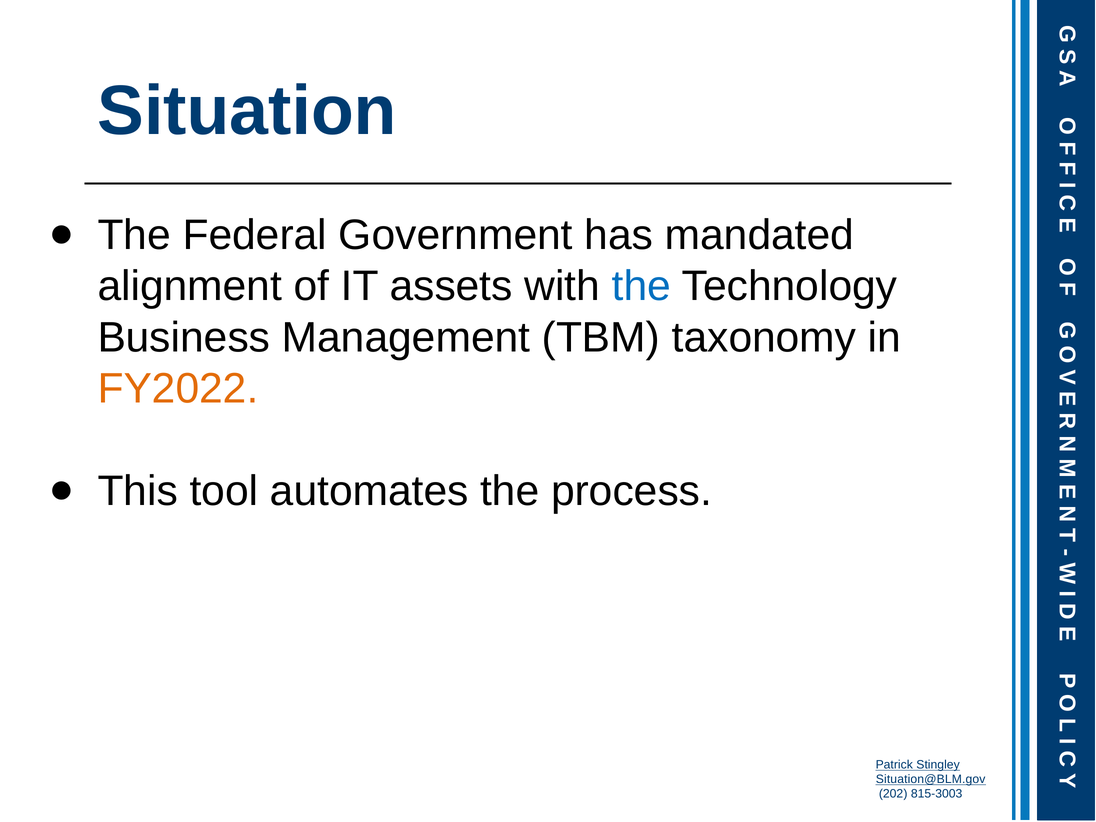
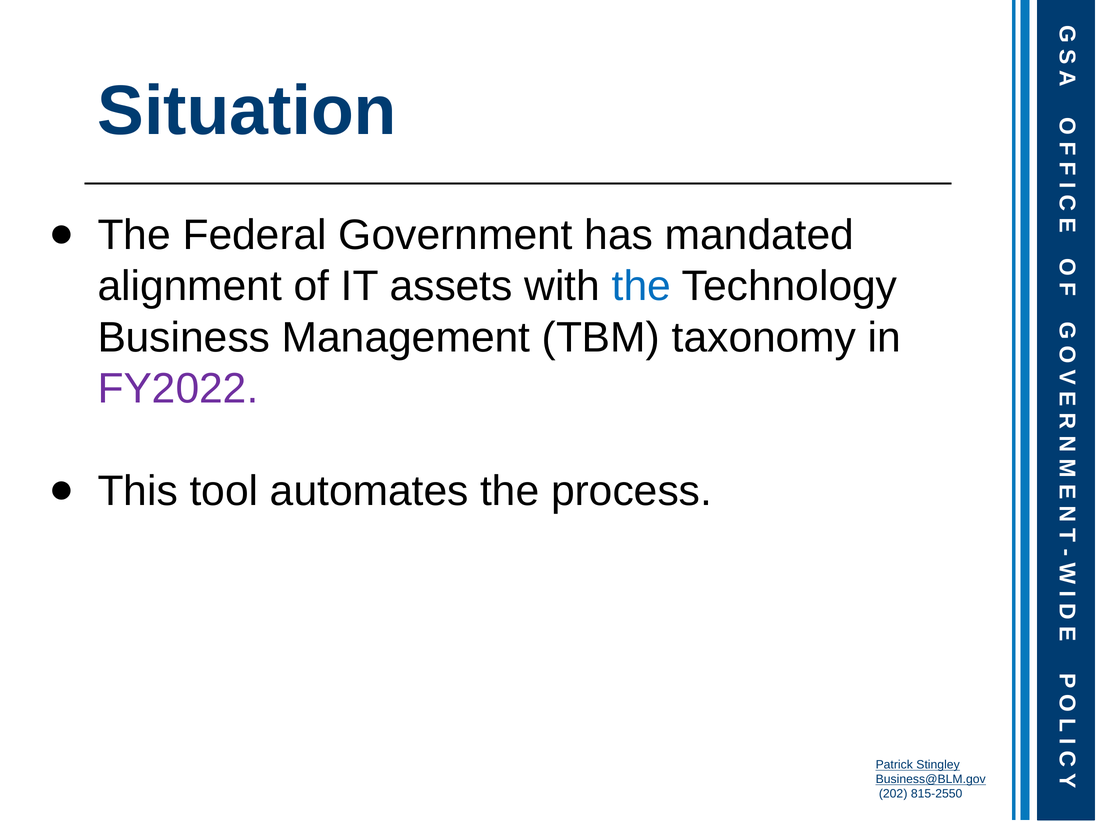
FY2022 colour: orange -> purple (178, 389)
Situation@BLM.gov: Situation@BLM.gov -> Business@BLM.gov (931, 779)
815-3003: 815-3003 -> 815-2550 (937, 794)
